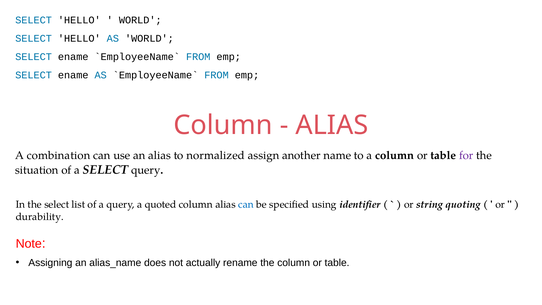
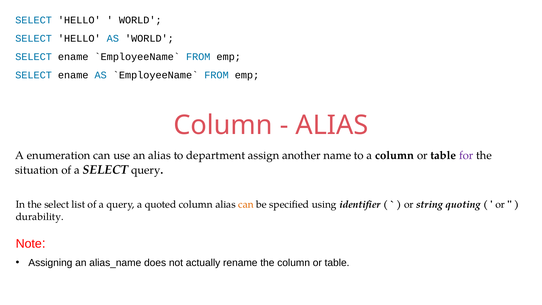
combination: combination -> enumeration (59, 155)
normalized: normalized -> department (216, 155)
can colour: blue -> orange (246, 204)
